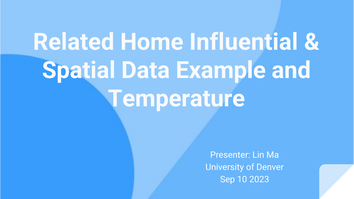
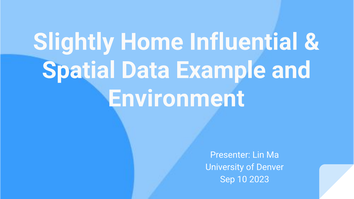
Related: Related -> Slightly (74, 42)
Temperature: Temperature -> Environment (176, 99)
